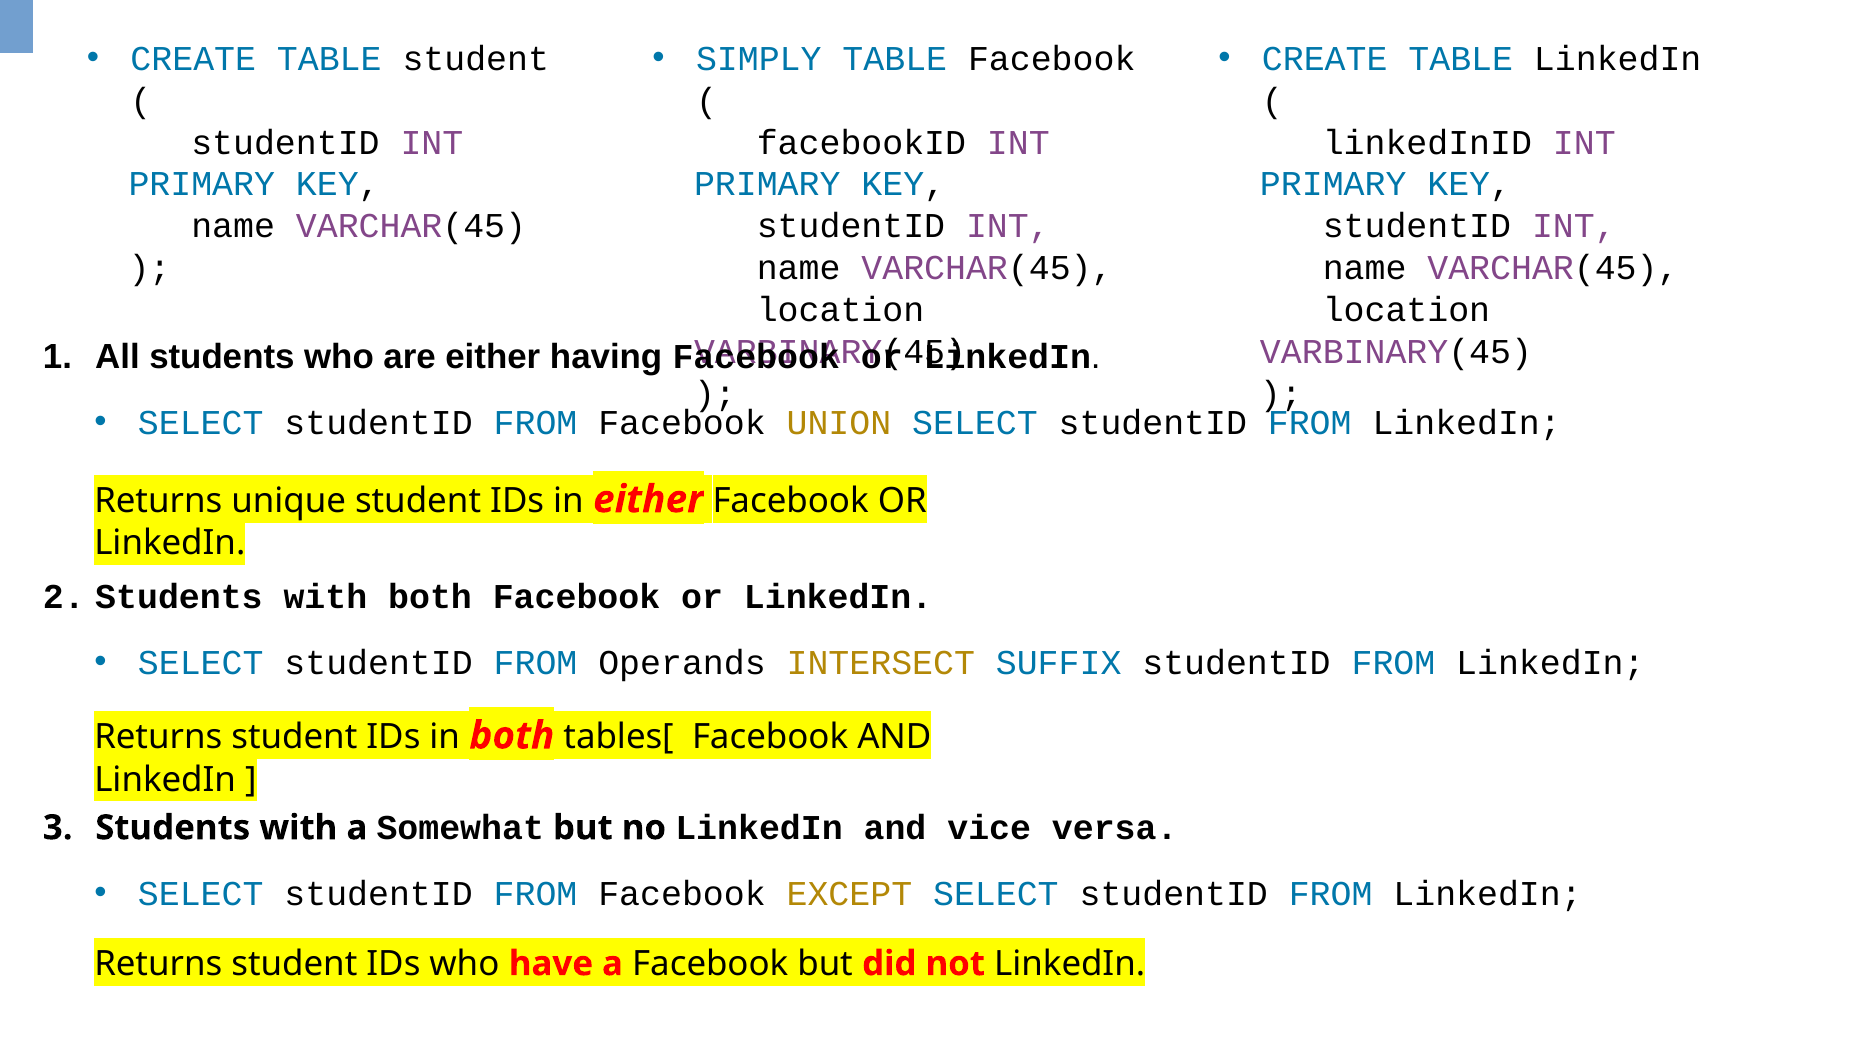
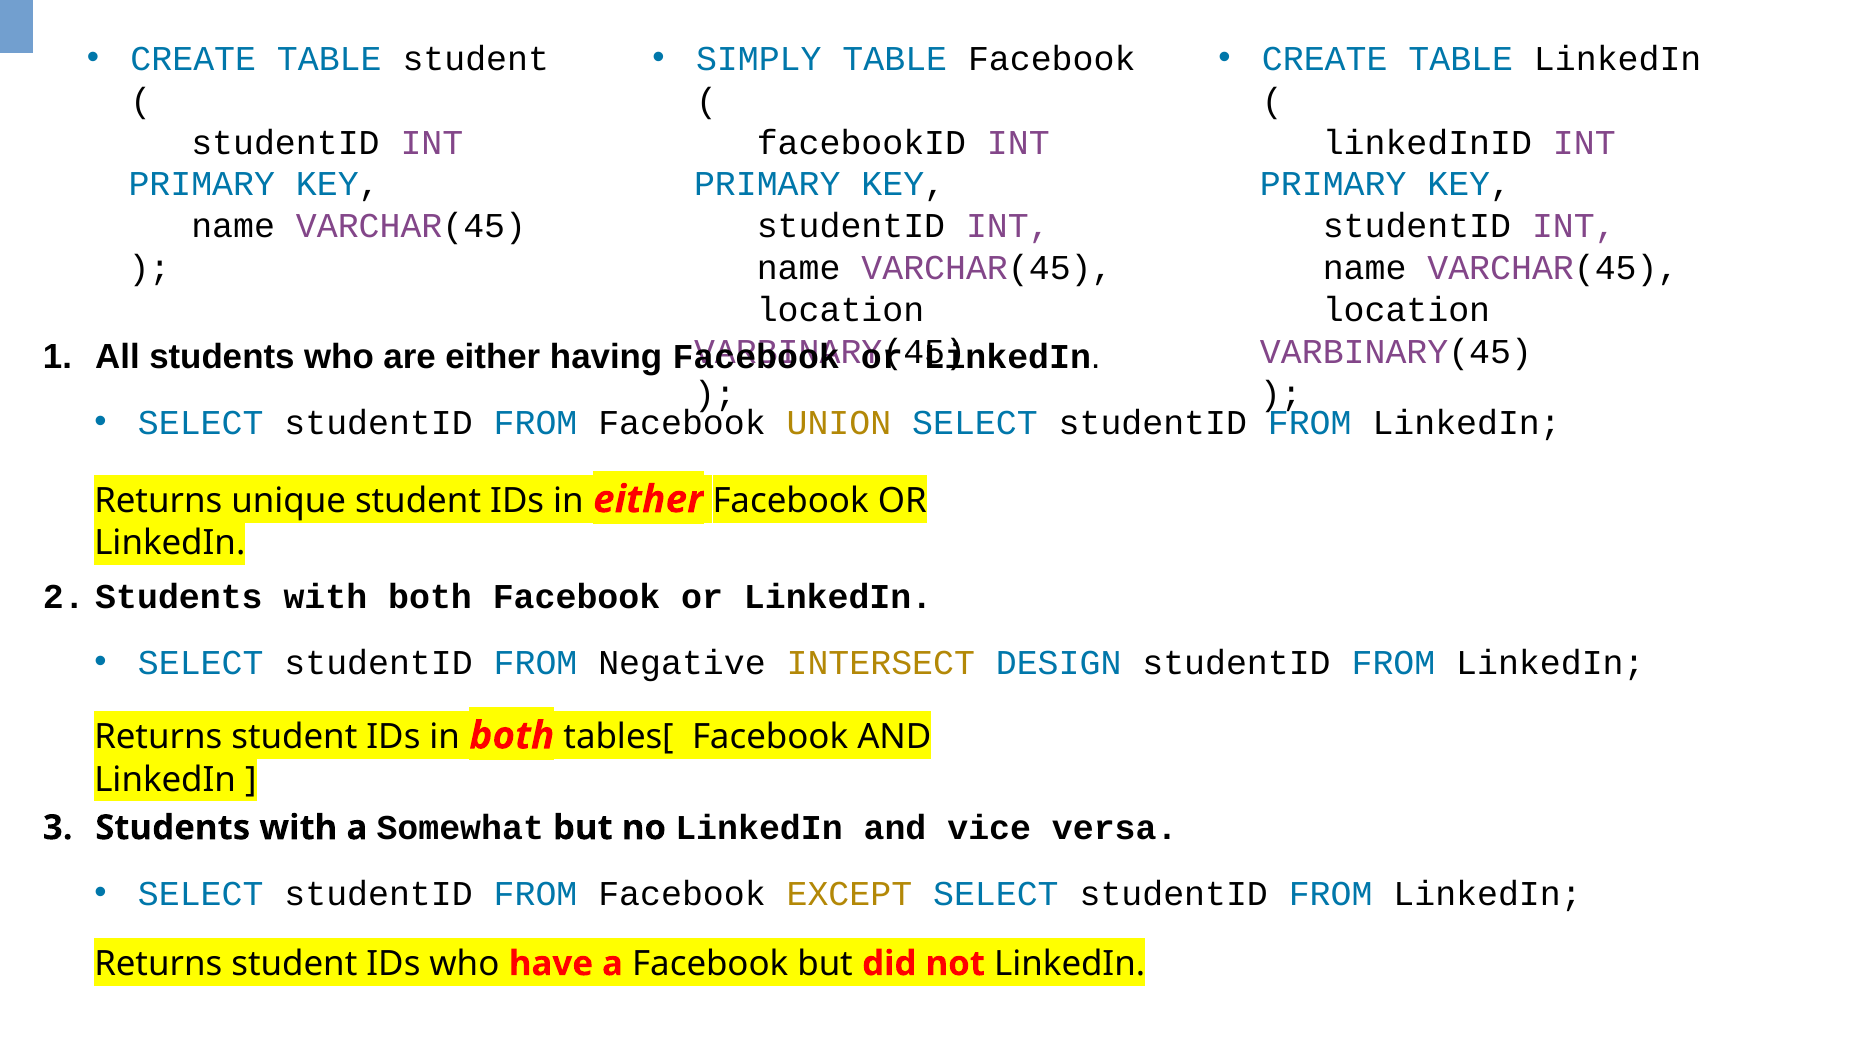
Operands: Operands -> Negative (682, 663)
SUFFIX: SUFFIX -> DESIGN (1059, 663)
